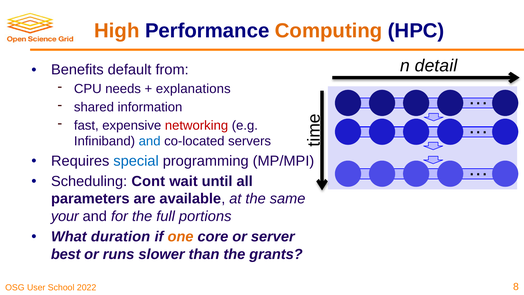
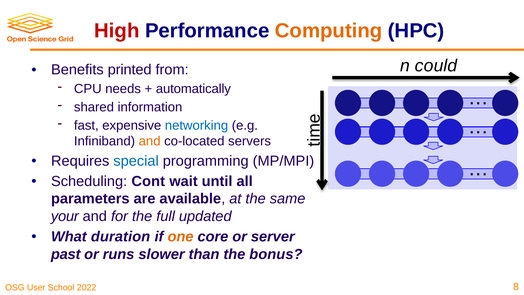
High colour: orange -> red (117, 31)
detail: detail -> could (436, 66)
default: default -> printed (130, 70)
explanations: explanations -> automatically (193, 89)
networking colour: red -> blue (197, 125)
and colour: blue -> orange (150, 141)
portions: portions -> updated (205, 216)
best: best -> past (66, 254)
grants: grants -> bonus (276, 254)
